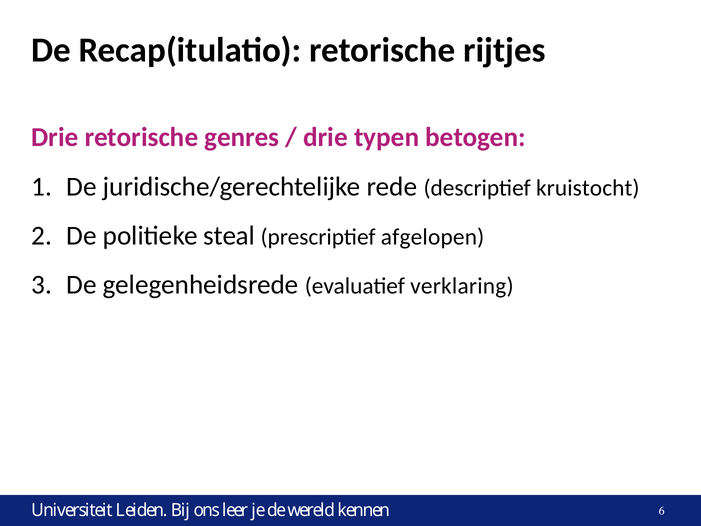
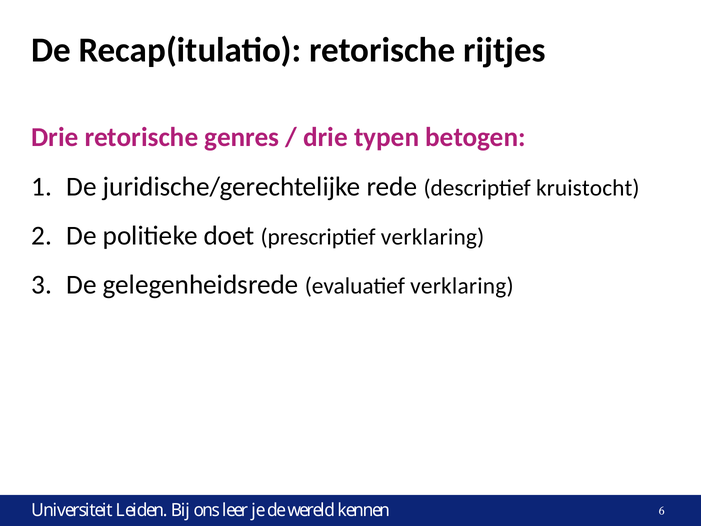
steal: steal -> doet (229, 236)
prescriptief afgelopen: afgelopen -> verklaring (433, 237)
